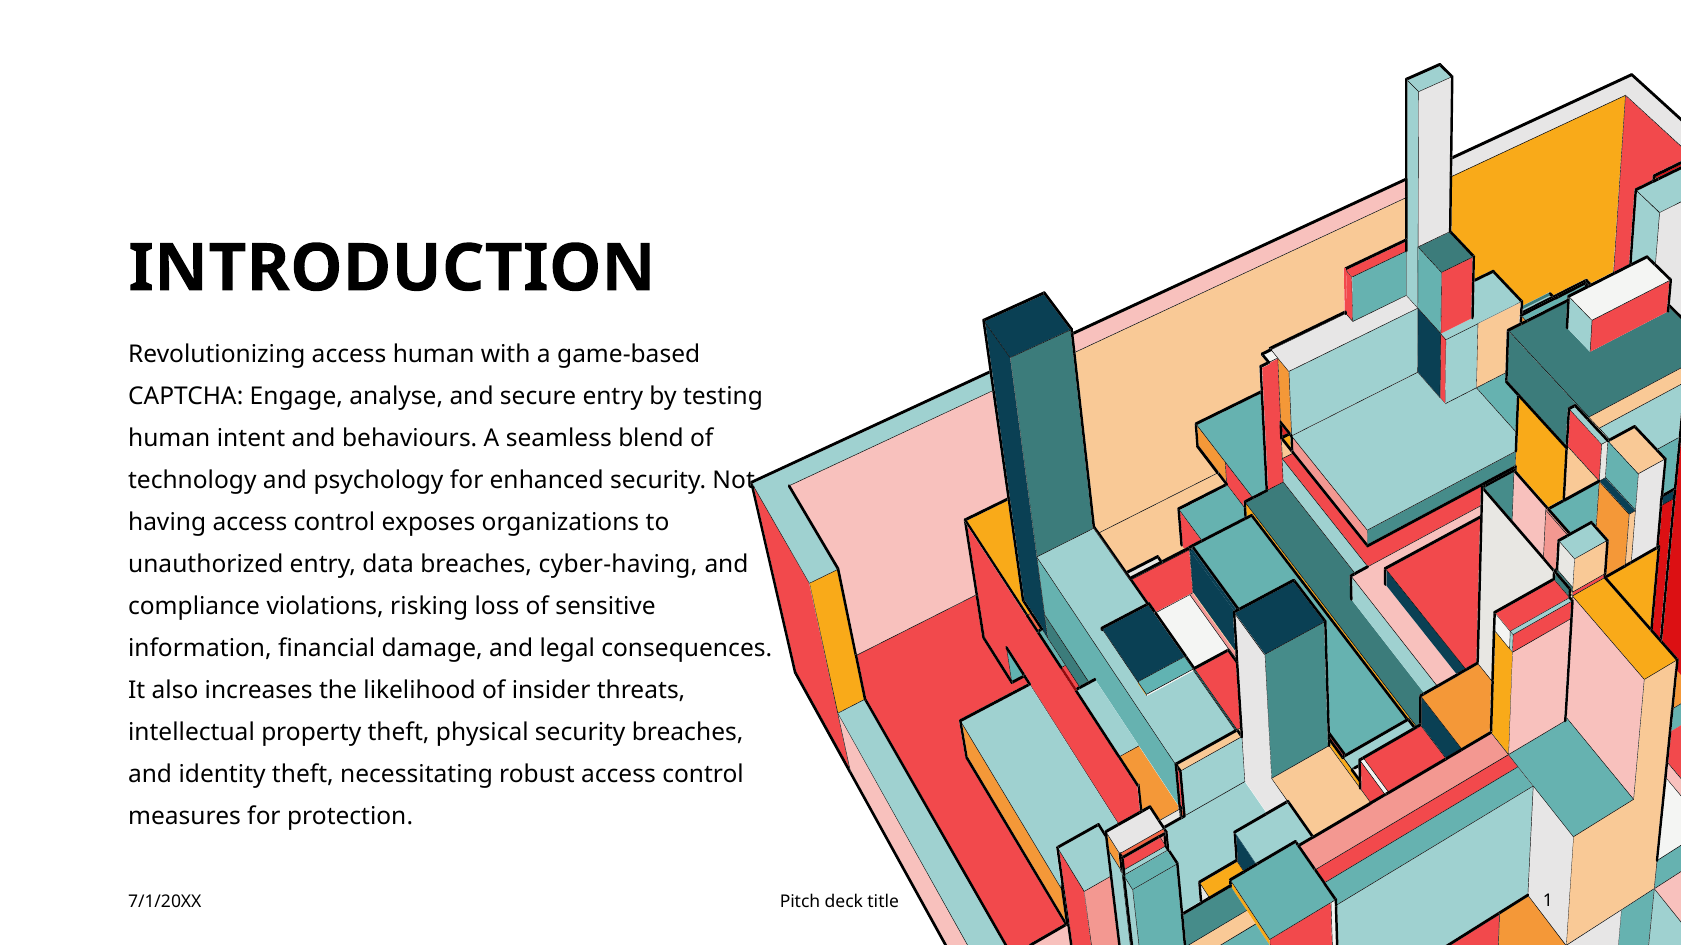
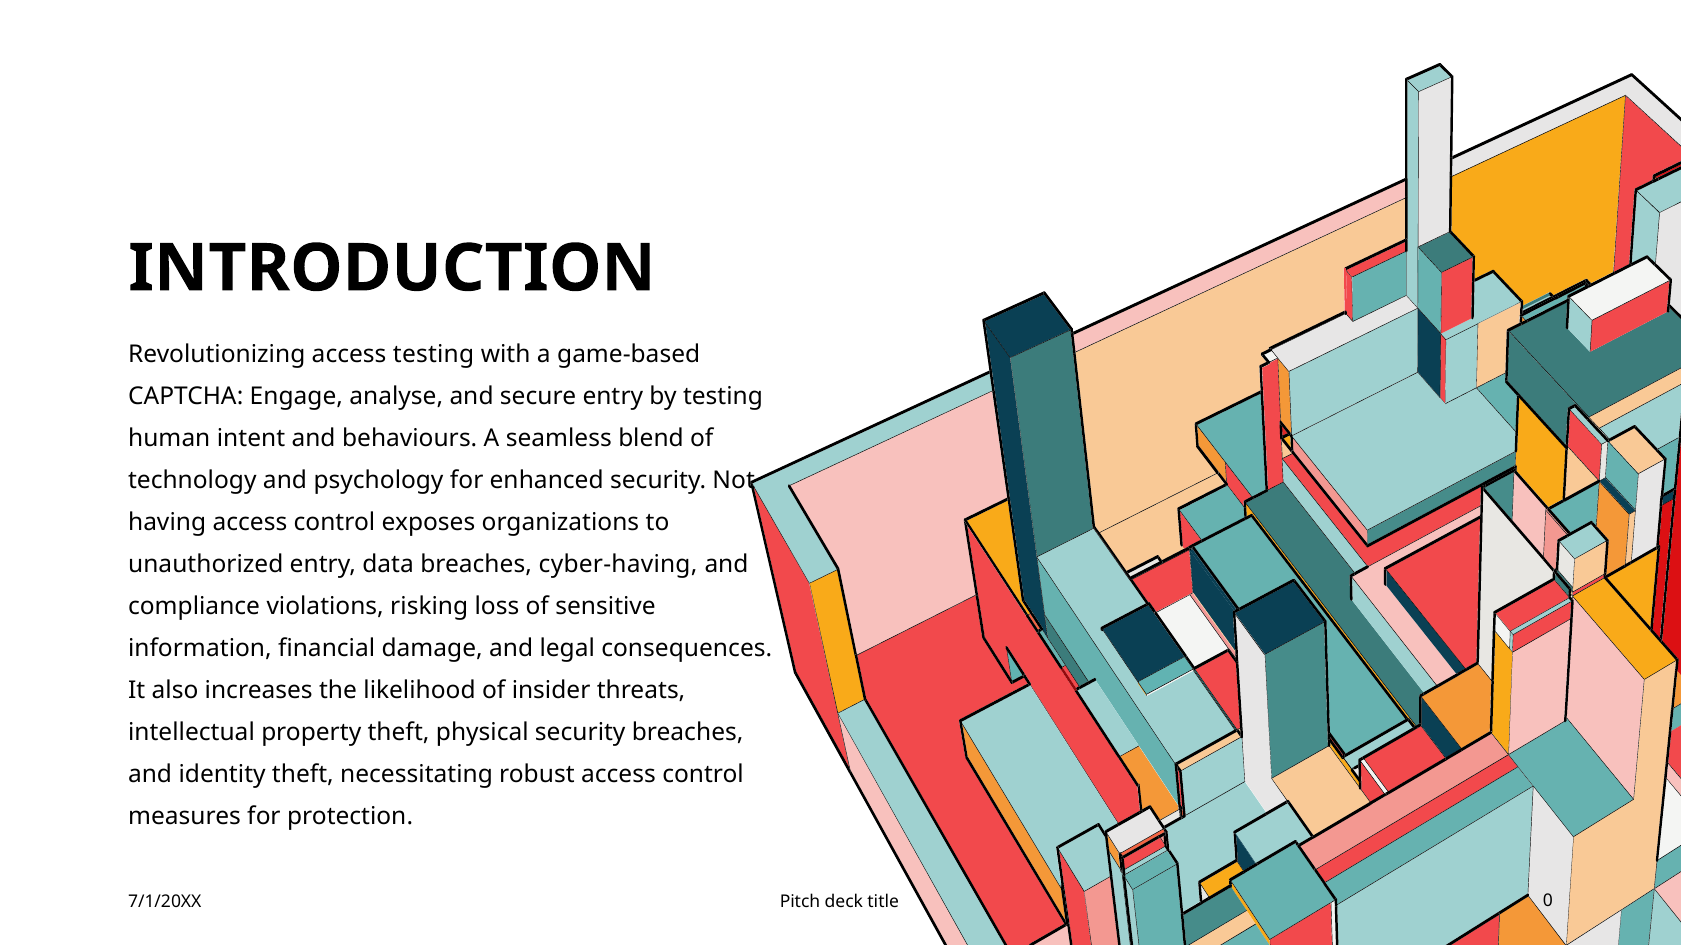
access human: human -> testing (434, 354)
1: 1 -> 0 (1548, 901)
